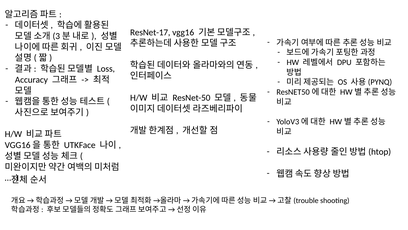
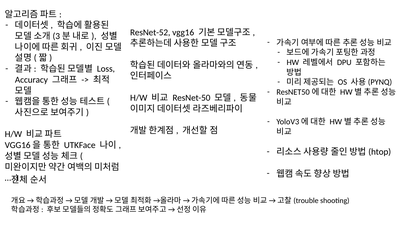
ResNet-17: ResNet-17 -> ResNet-52 (150, 32)
